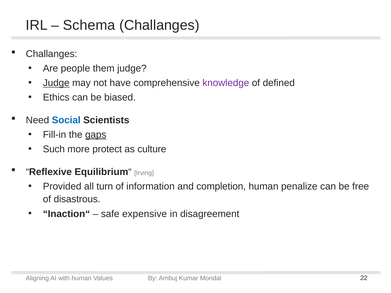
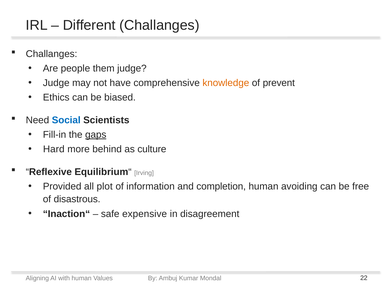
Schema: Schema -> Different (89, 25)
Judge underline: present -> none (56, 83)
knowledge colour: purple -> orange (226, 83)
defined: defined -> prevent (279, 83)
Such: Such -> Hard (54, 149)
protect: protect -> behind (107, 149)
turn: turn -> plot (105, 187)
penalize: penalize -> avoiding (299, 187)
